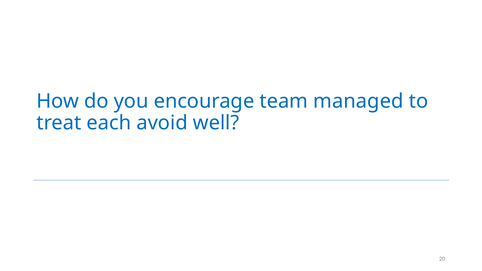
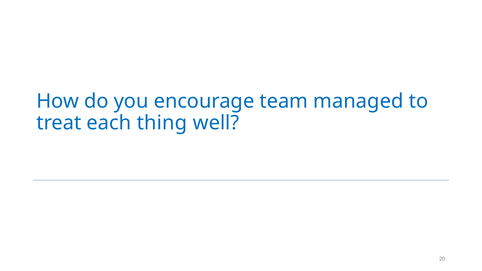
avoid: avoid -> thing (162, 123)
